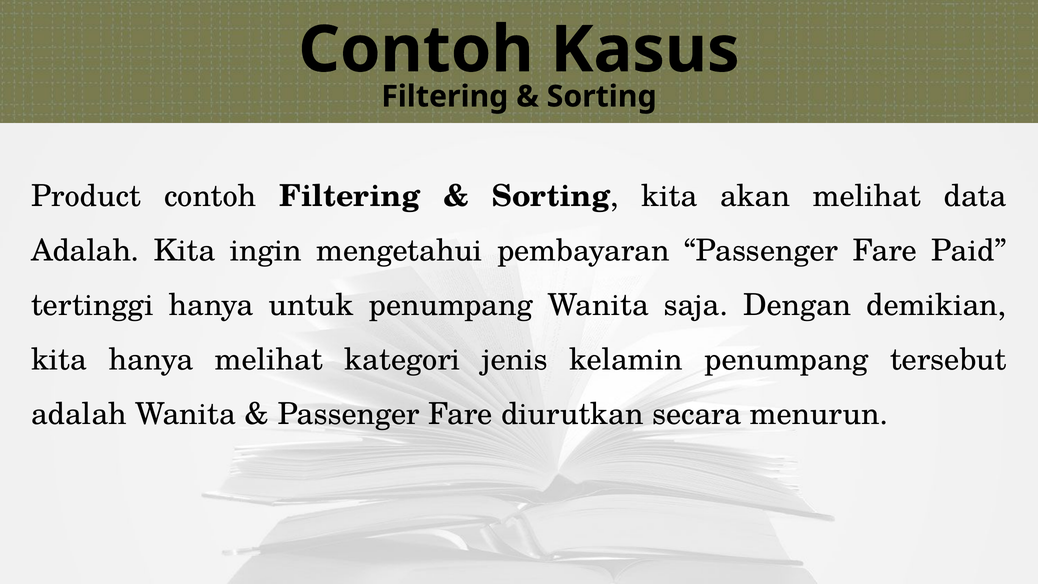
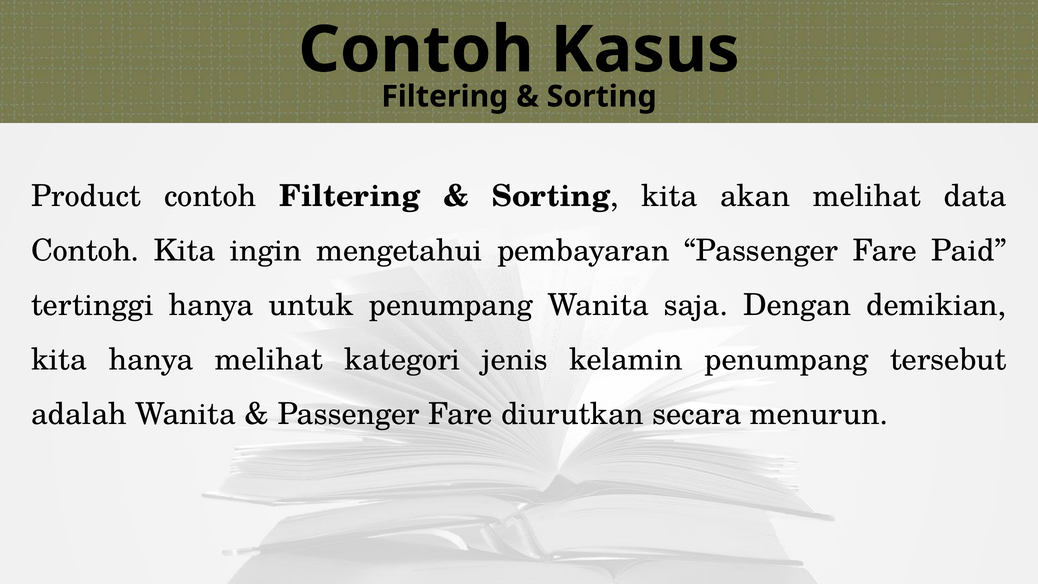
Adalah: Adalah -> Contoh (85, 251)
